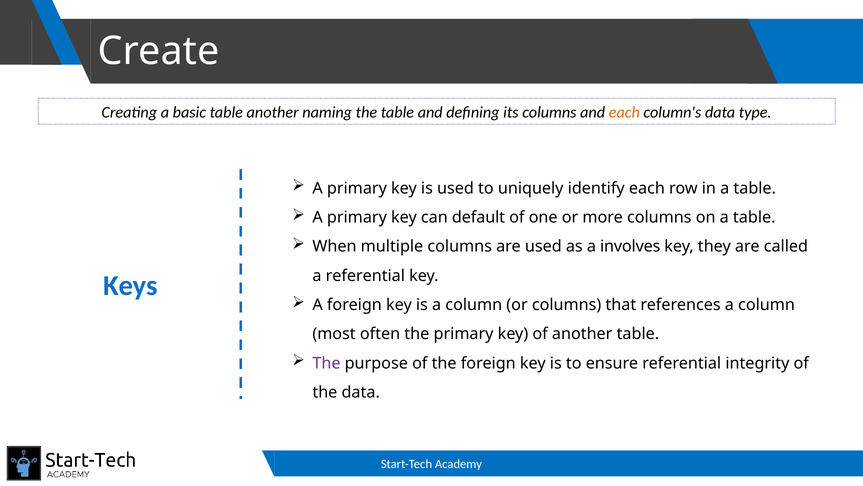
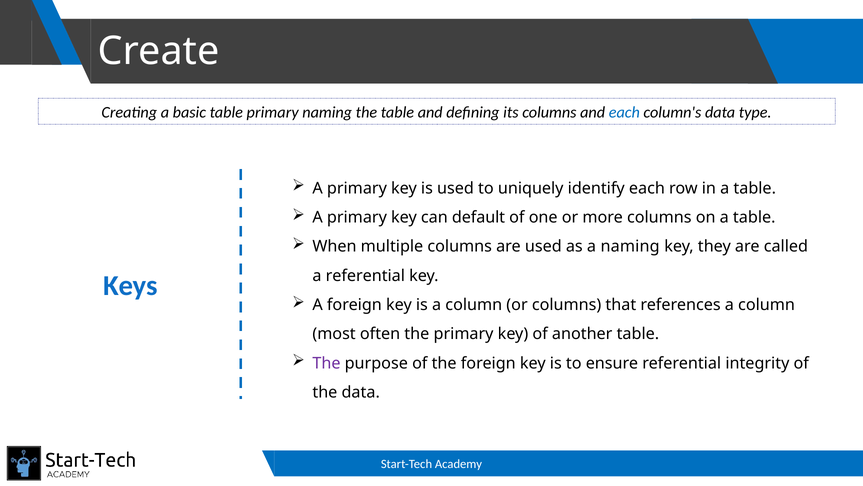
table another: another -> primary (273, 112)
each colour: orange -> blue (624, 112)
a involves: involves -> naming (630, 246)
